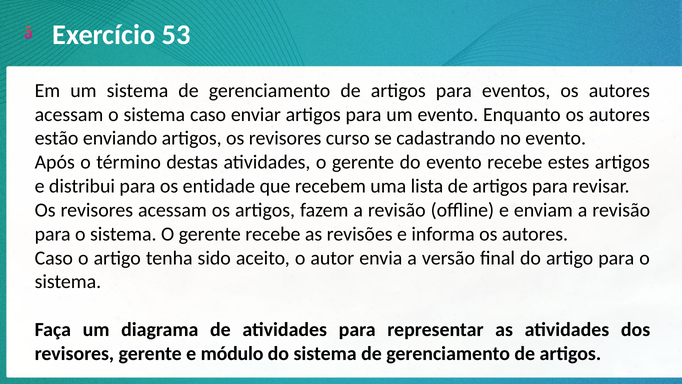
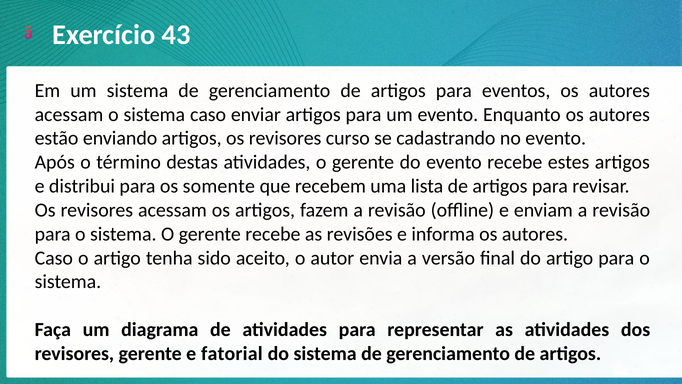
53: 53 -> 43 (176, 35)
entidade: entidade -> somente (219, 186)
módulo: módulo -> fatorial (232, 353)
